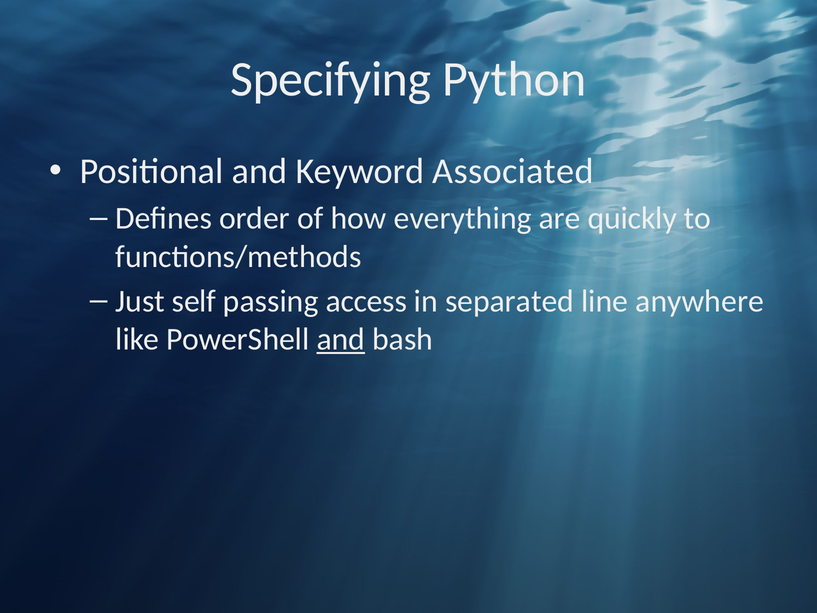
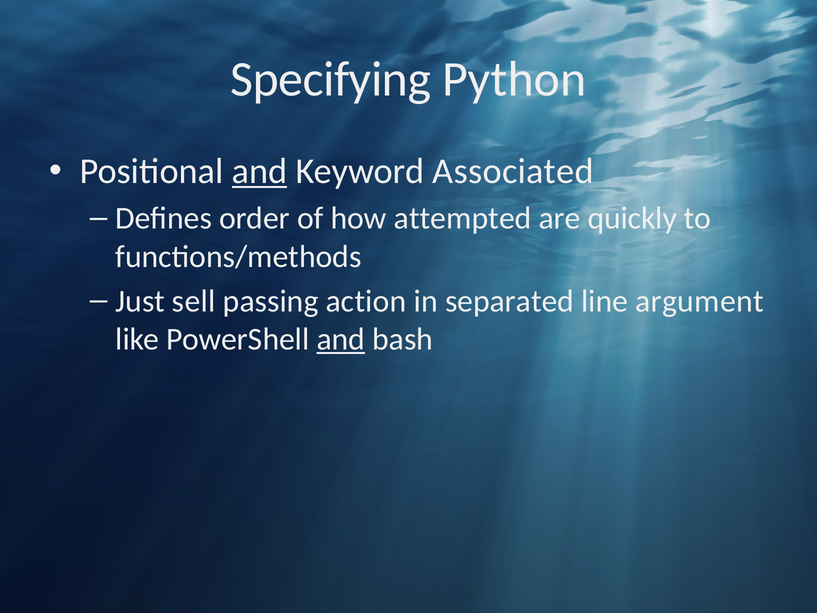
and underline: none -> present (260, 171)
everything: everything -> attempted (463, 218)
self: self -> sell (194, 301)
access: access -> action (366, 301)
anywhere: anywhere -> argument (700, 301)
